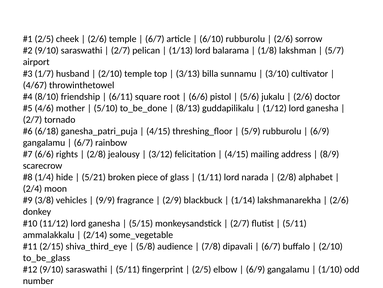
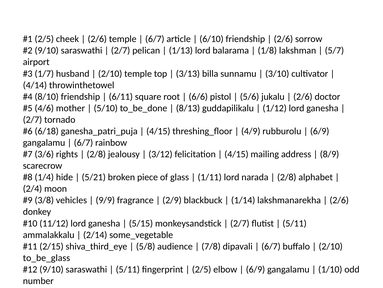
6/10 rubburolu: rubburolu -> friendship (245, 39)
4/67: 4/67 -> 4/14 (35, 85)
5/9: 5/9 -> 4/9 (251, 131)
6/6: 6/6 -> 3/6 (44, 154)
